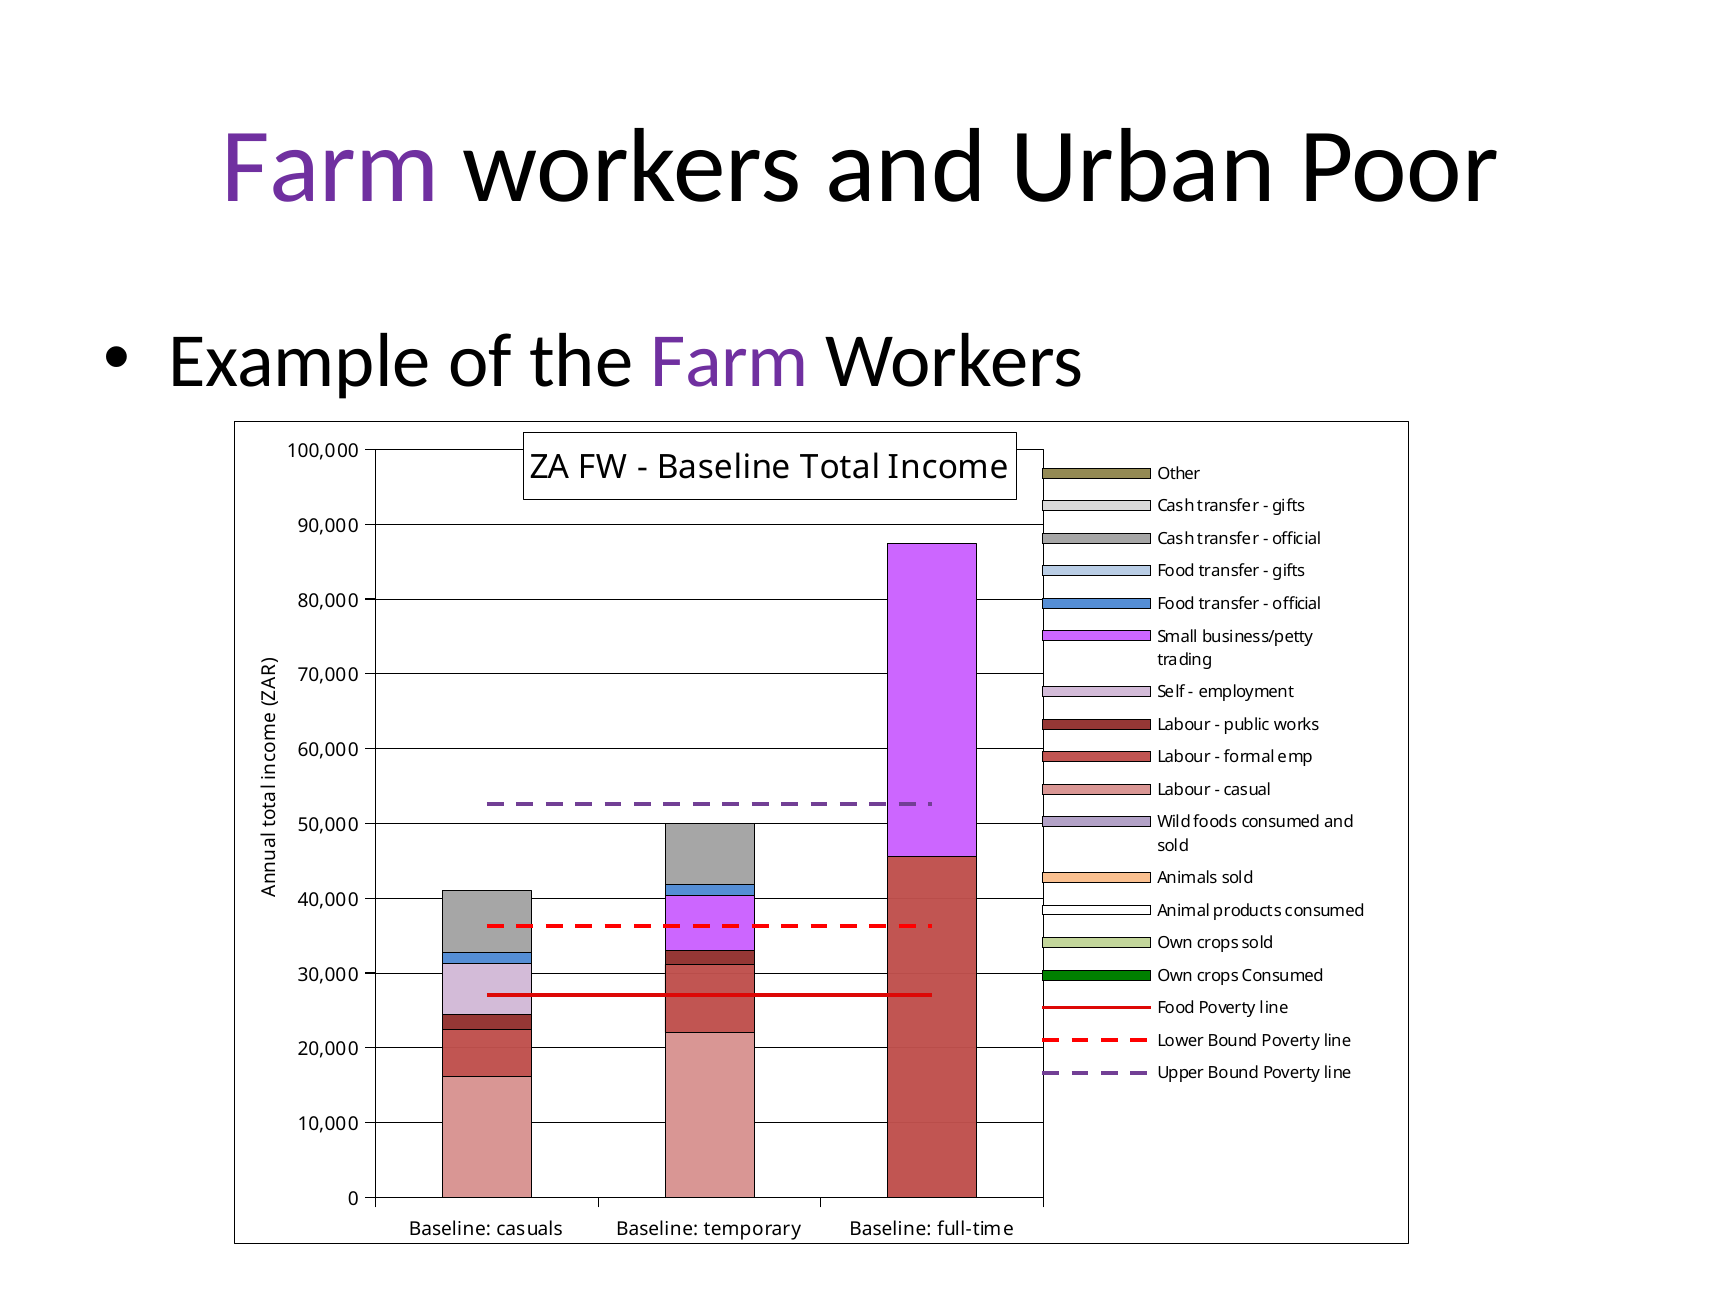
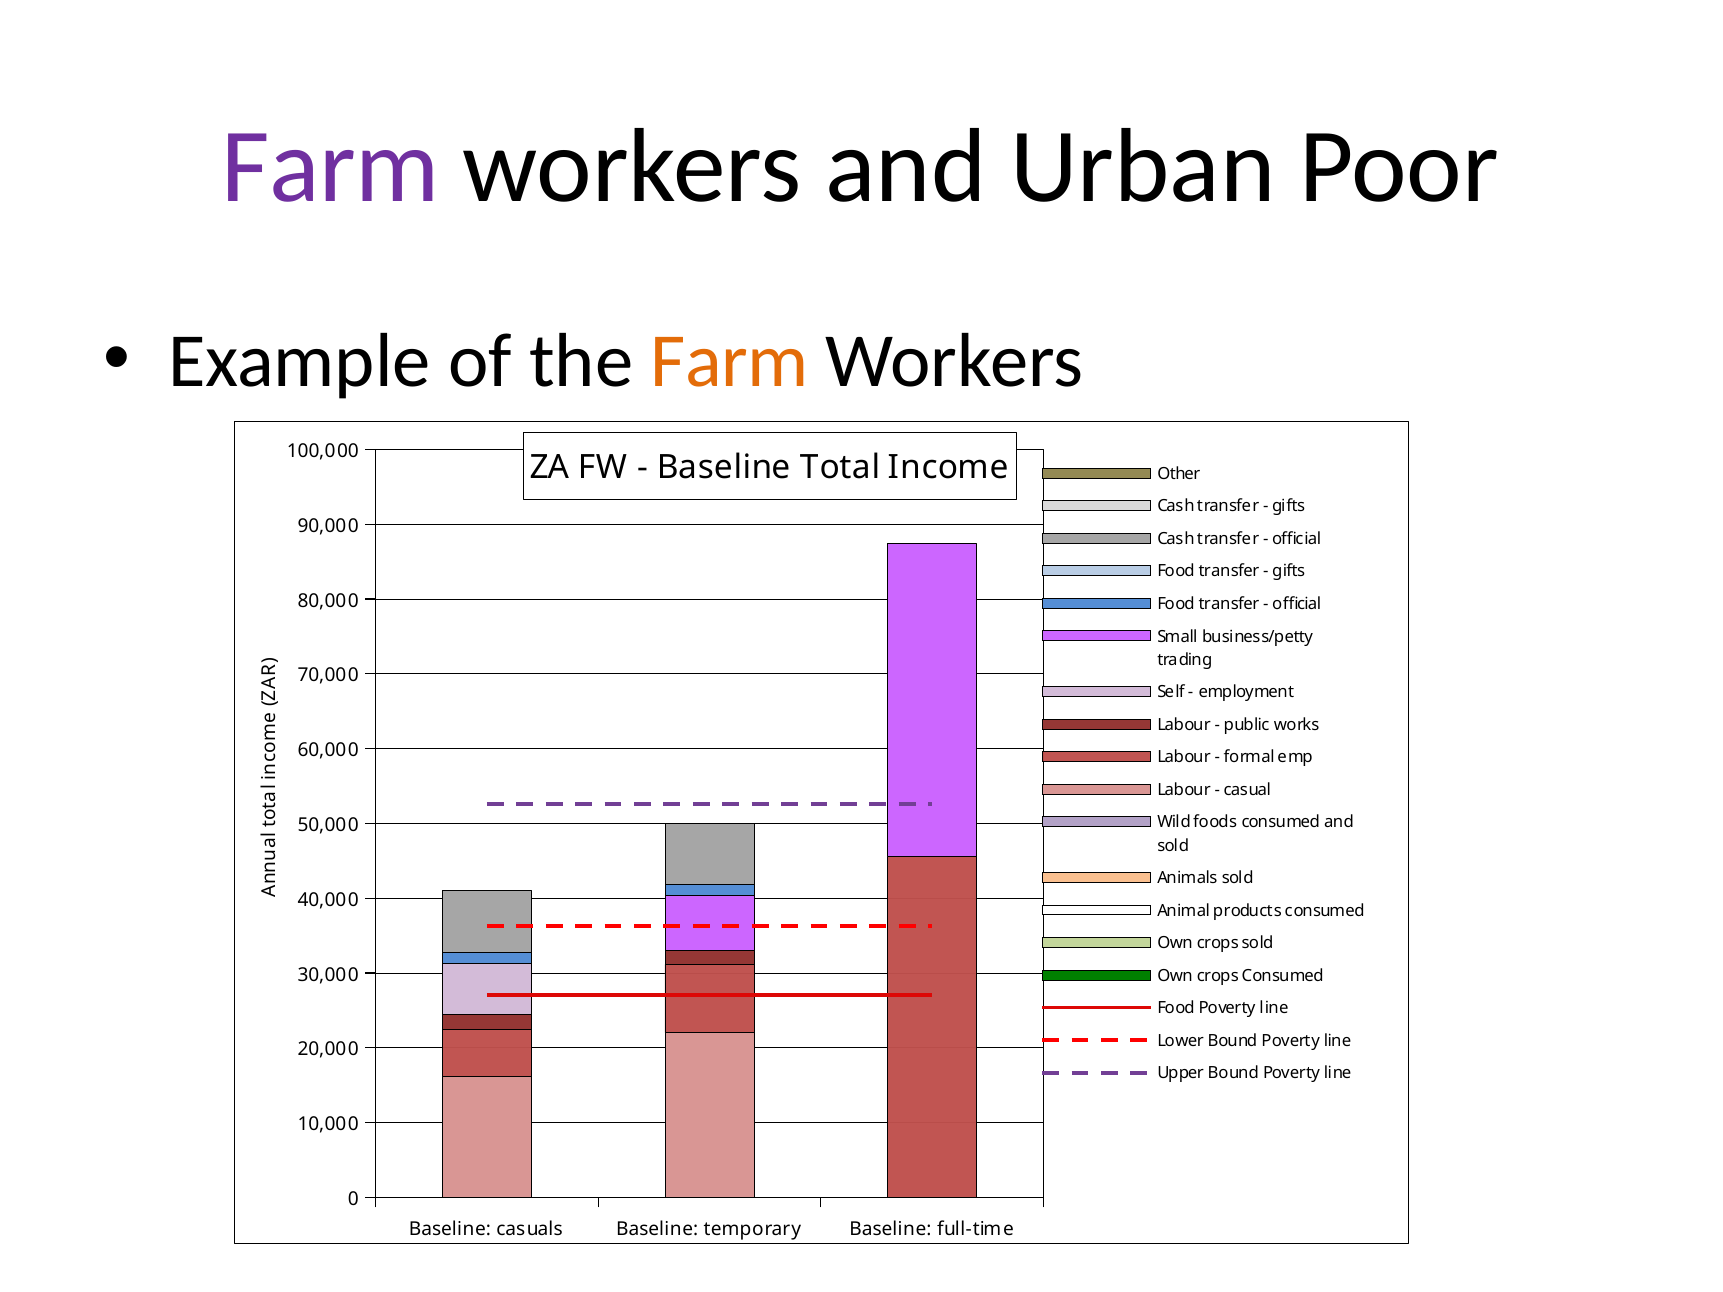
Farm colour: purple -> orange (730, 361)
